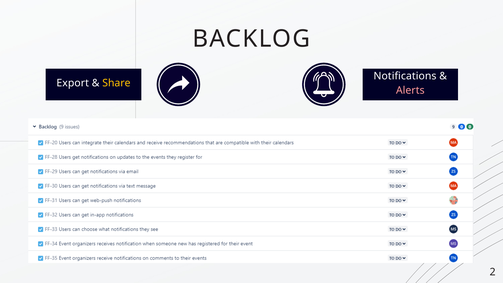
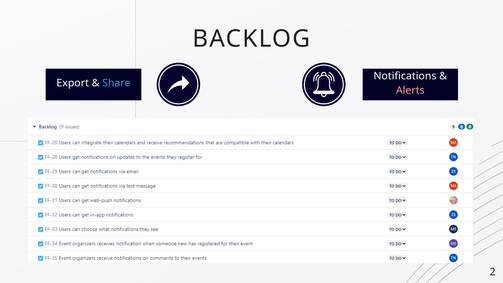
Share colour: yellow -> light blue (116, 83)
